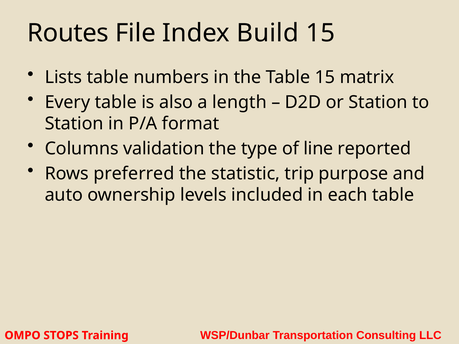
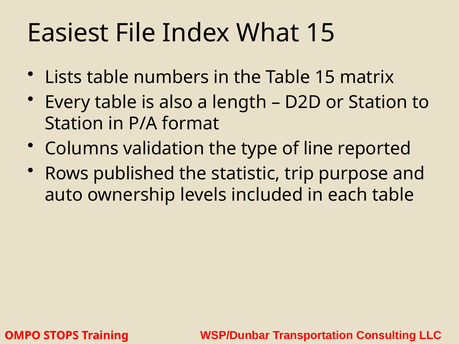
Routes: Routes -> Easiest (68, 33)
Build: Build -> What (268, 33)
preferred: preferred -> published (134, 174)
